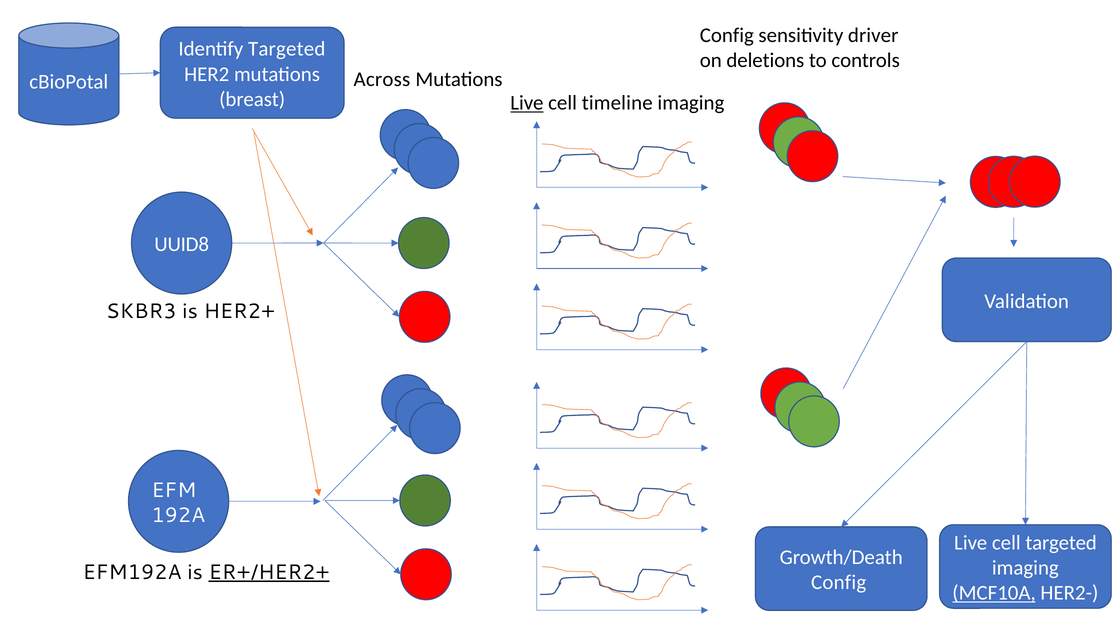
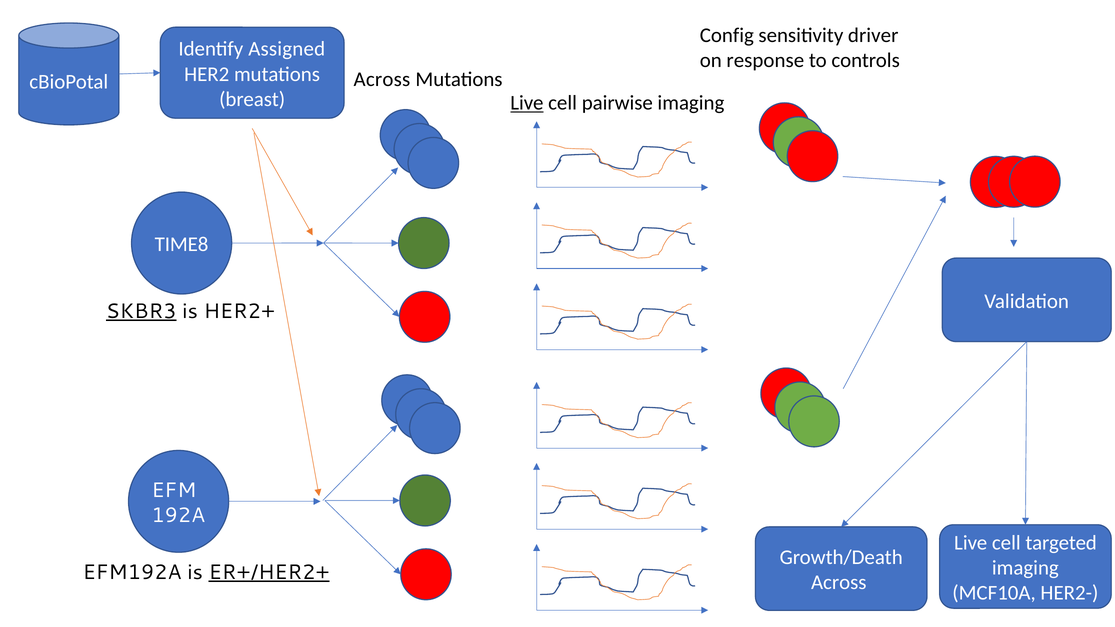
Identify Targeted: Targeted -> Assigned (287, 49)
deletions: deletions -> response (765, 61)
timeline: timeline -> pairwise (617, 103)
UUID8: UUID8 -> TIME8 (182, 245)
SKBR3 underline: none -> present (141, 311)
Config: Config -> Across (839, 583)
MCF10A underline: present -> none (994, 593)
